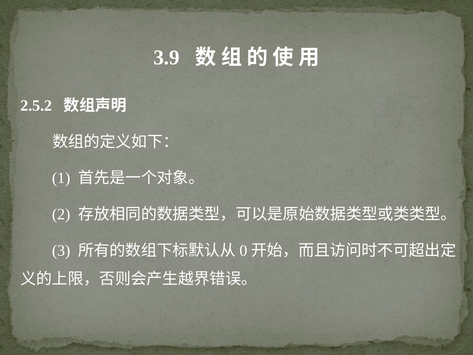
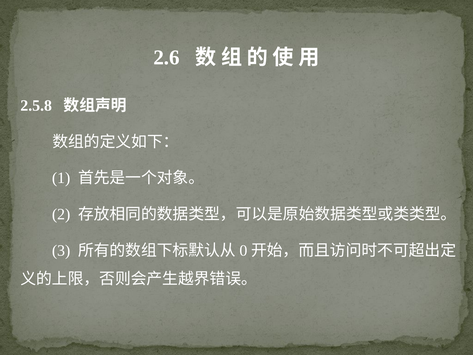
3.9: 3.9 -> 2.6 (167, 57)
2.5.2: 2.5.2 -> 2.5.8 (36, 105)
